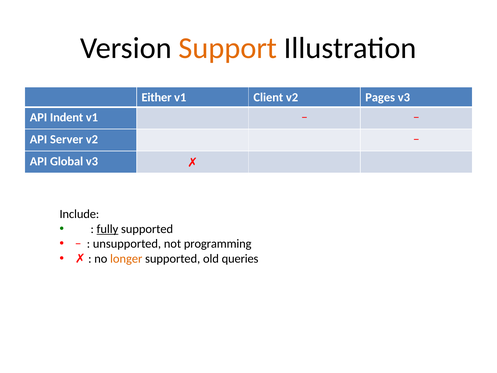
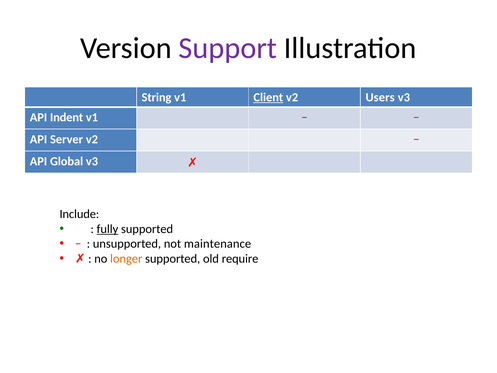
Support colour: orange -> purple (228, 48)
Either: Either -> String (157, 97)
Client underline: none -> present (268, 97)
Pages: Pages -> Users (380, 97)
programming: programming -> maintenance (218, 244)
queries: queries -> require (240, 259)
